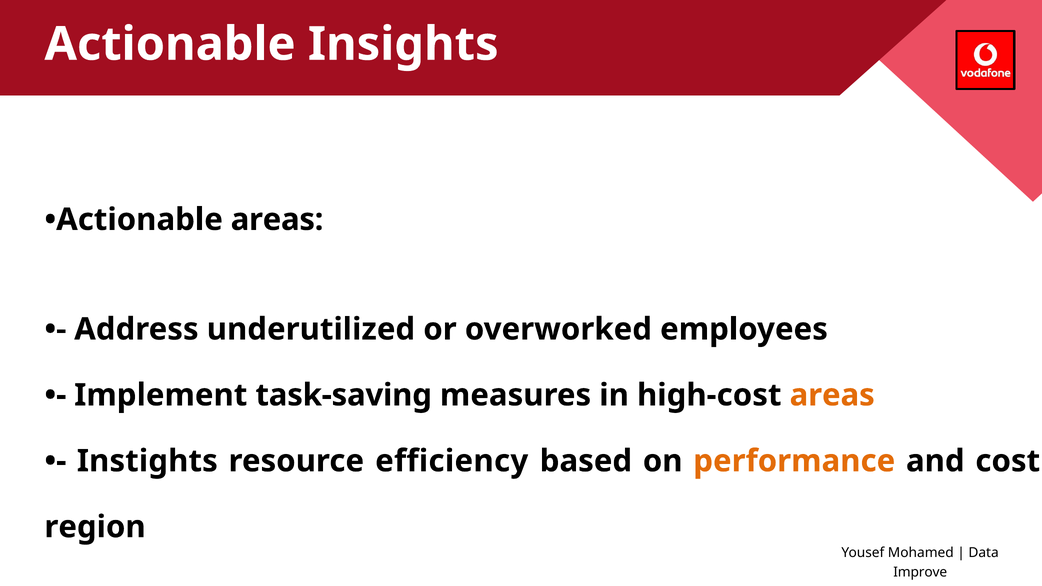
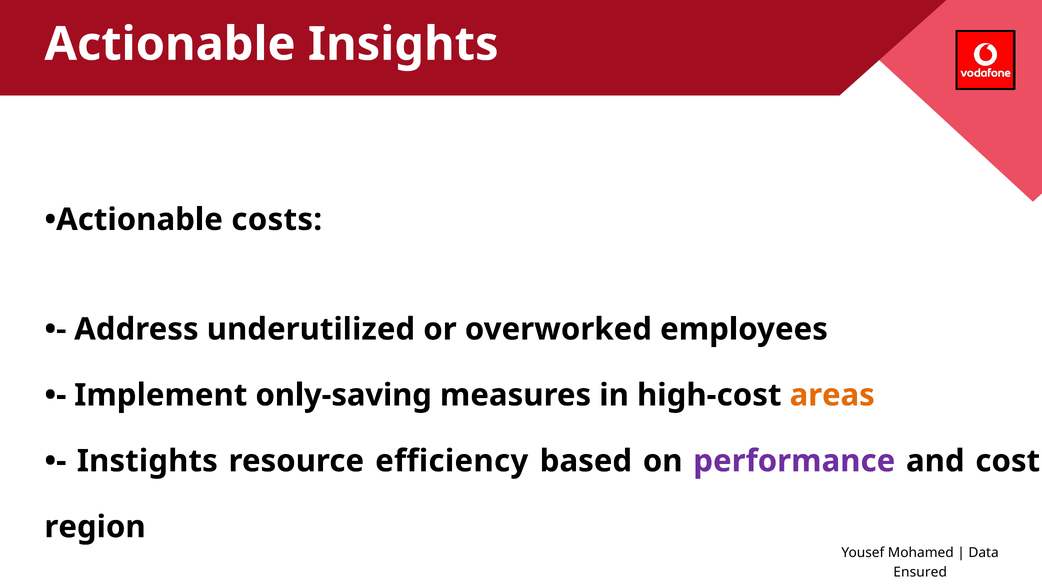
Actionable areas: areas -> costs (277, 220)
task-saving: task-saving -> only-saving (344, 395)
performance colour: orange -> purple (794, 461)
Improve: Improve -> Ensured (920, 572)
